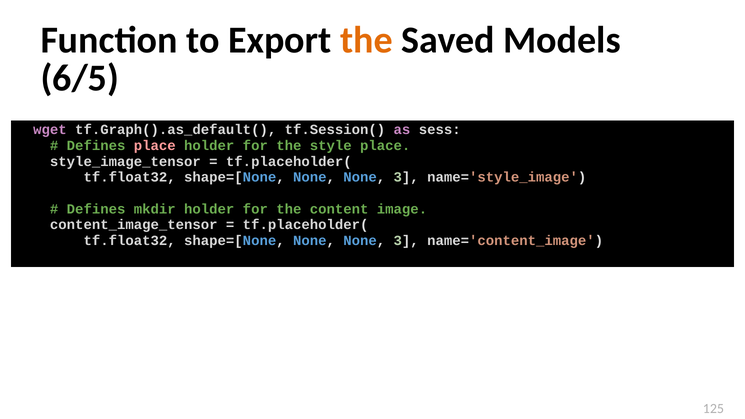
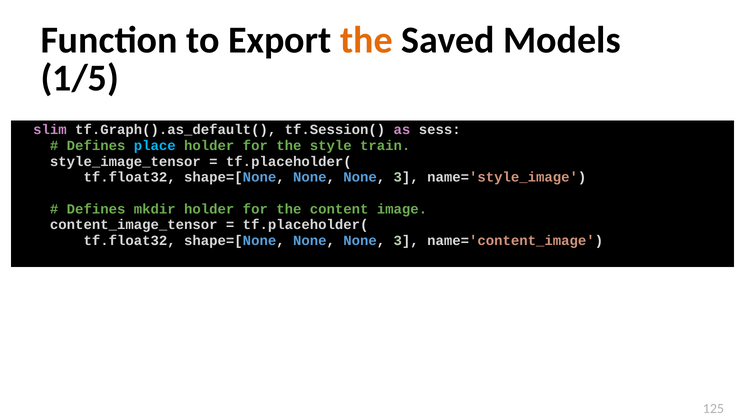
6/5: 6/5 -> 1/5 (80, 78)
wget: wget -> slim (50, 130)
place colour: pink -> light blue (155, 146)
style place: place -> train (385, 146)
